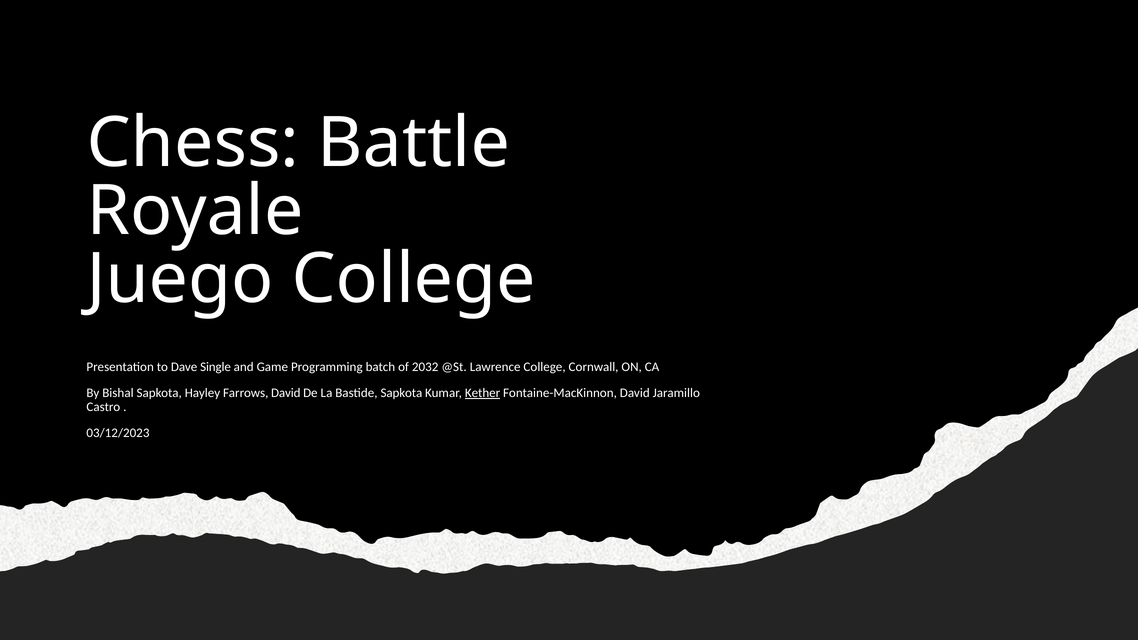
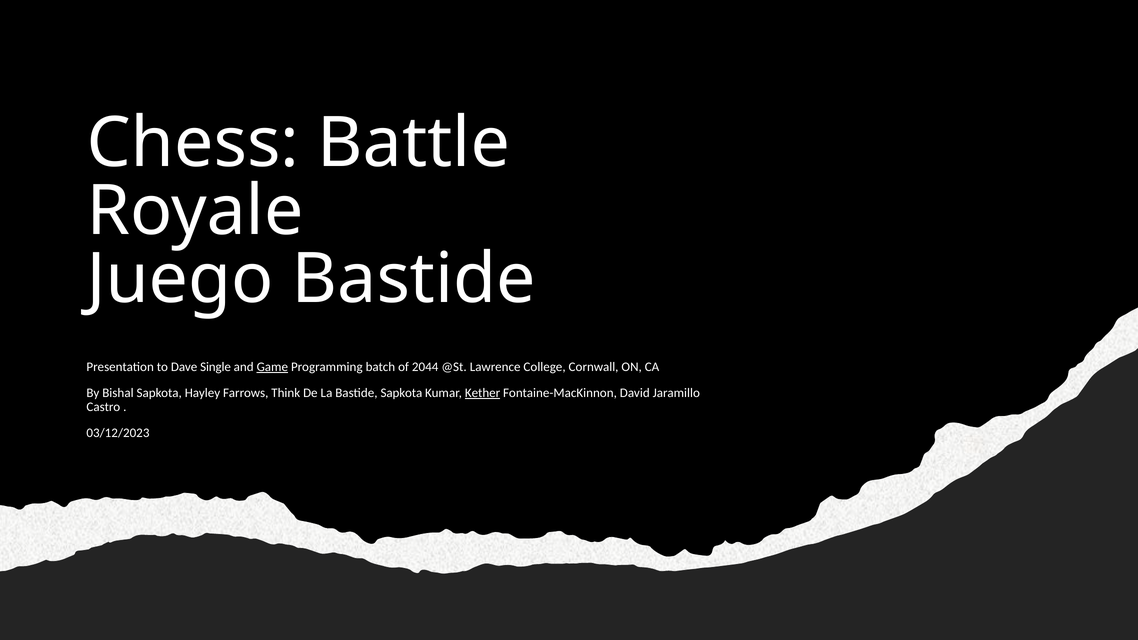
Juego College: College -> Bastide (414, 279)
Game underline: none -> present (272, 367)
2032: 2032 -> 2044 (425, 367)
Farrows David: David -> Think (286, 393)
